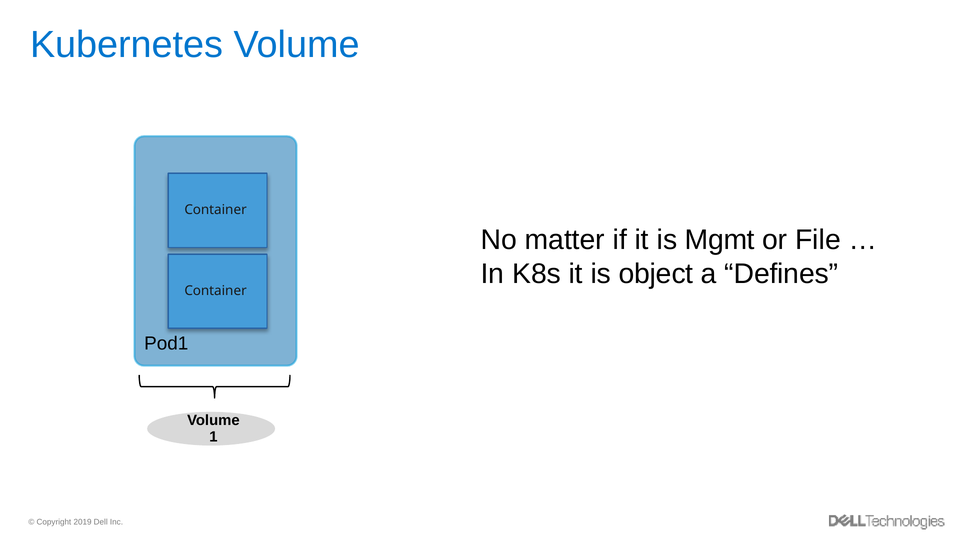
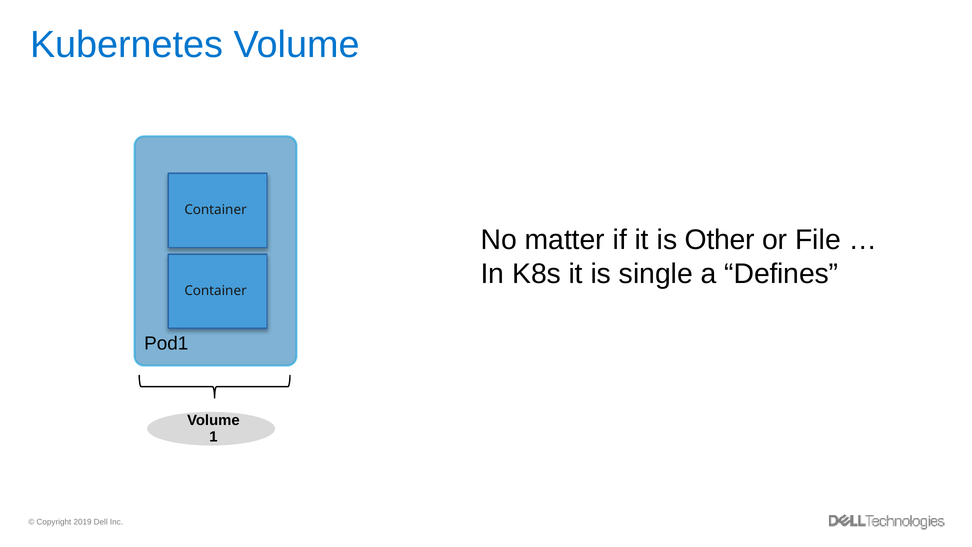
Mgmt: Mgmt -> Other (720, 240)
object: object -> single (656, 274)
